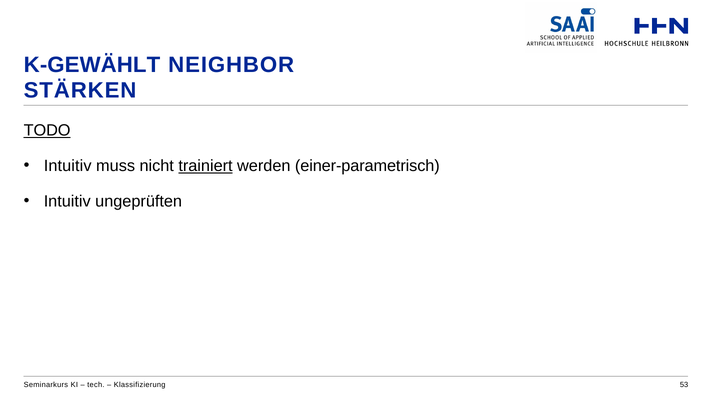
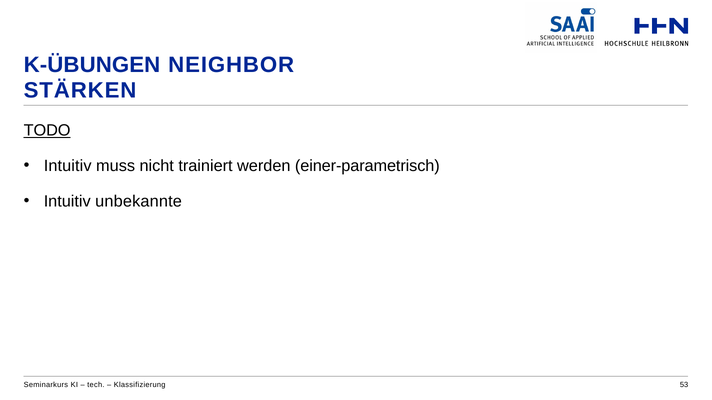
K-GEWÄHLT: K-GEWÄHLT -> K-ÜBUNGEN (92, 65)
trainiert underline: present -> none (206, 166)
ungeprüften: ungeprüften -> unbekannte (139, 201)
